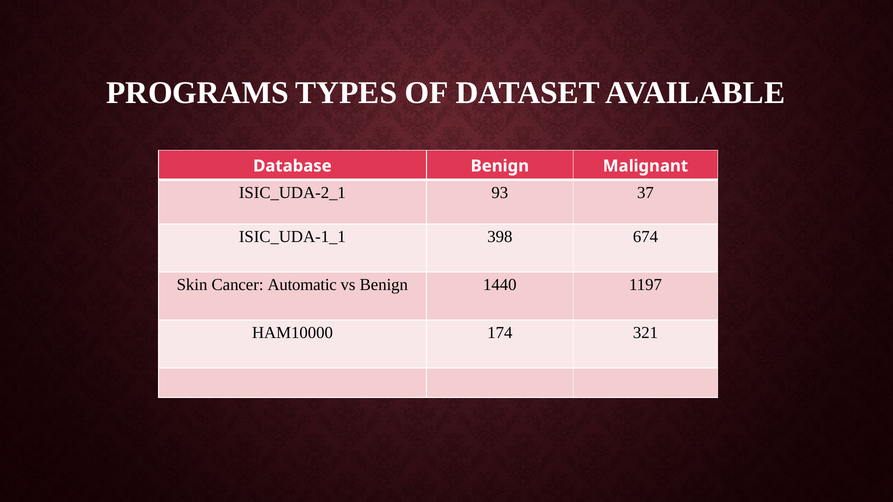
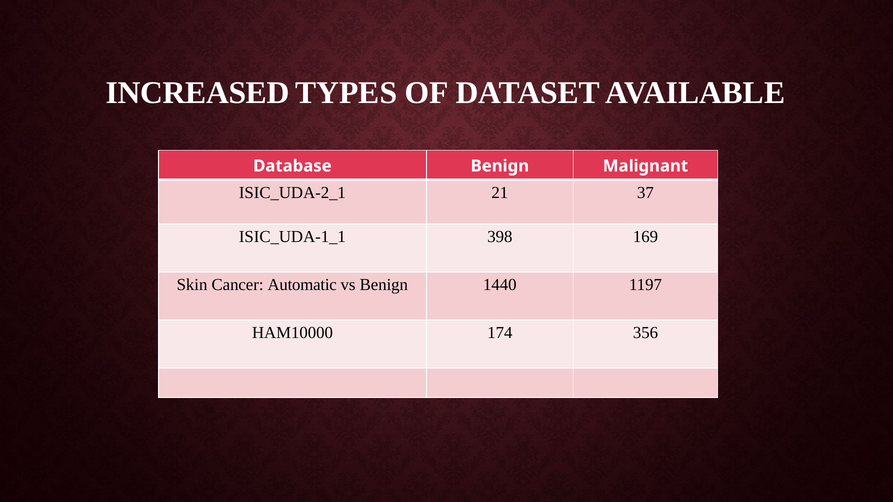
PROGRAMS: PROGRAMS -> INCREASED (198, 93)
93: 93 -> 21 (500, 193)
674: 674 -> 169 (645, 237)
321: 321 -> 356 (645, 333)
